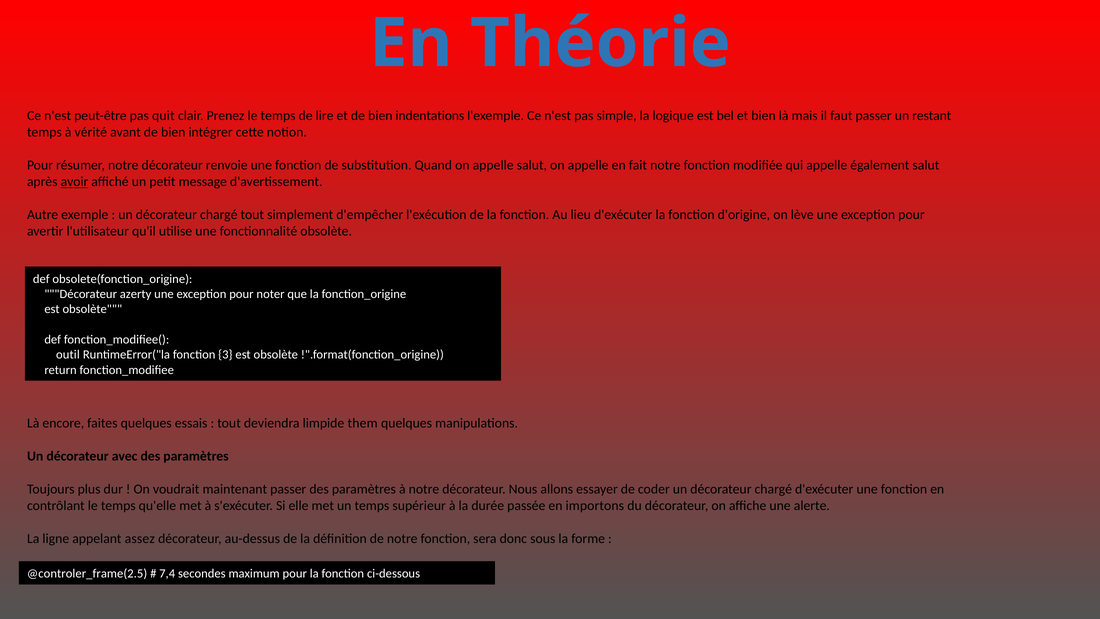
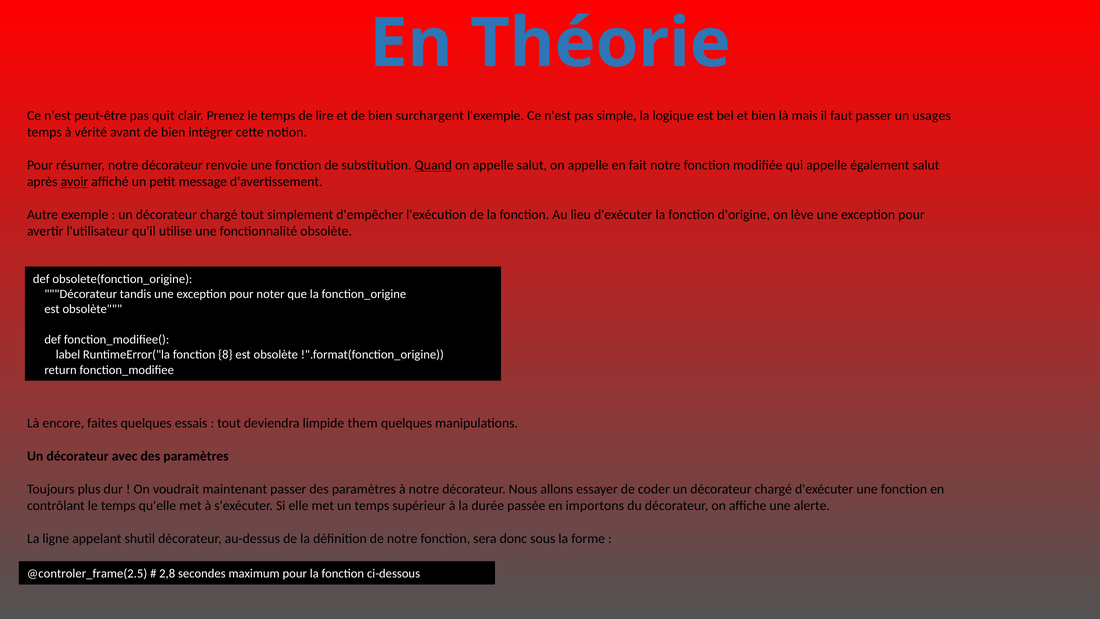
indentations: indentations -> surchargent (430, 116)
restant: restant -> usages (932, 116)
Quand underline: none -> present (433, 165)
azerty: azerty -> tandis (136, 294)
outil: outil -> label (68, 355)
3: 3 -> 8 (225, 355)
assez: assez -> shutil (140, 539)
7,4: 7,4 -> 2,8 (167, 573)
